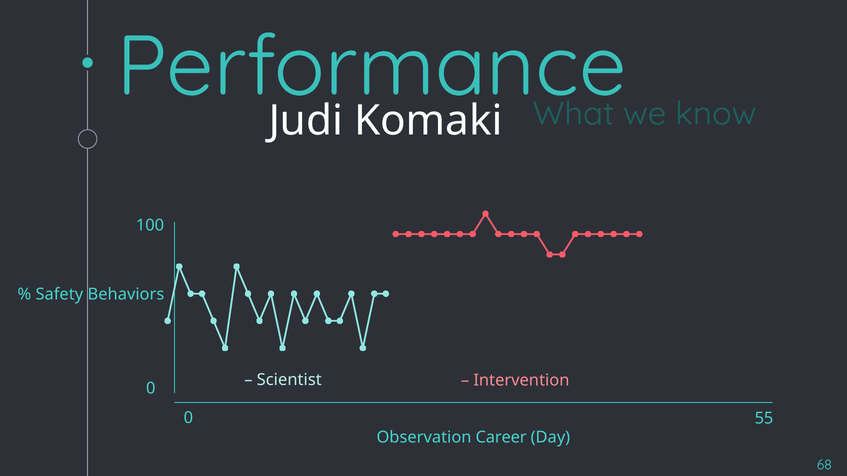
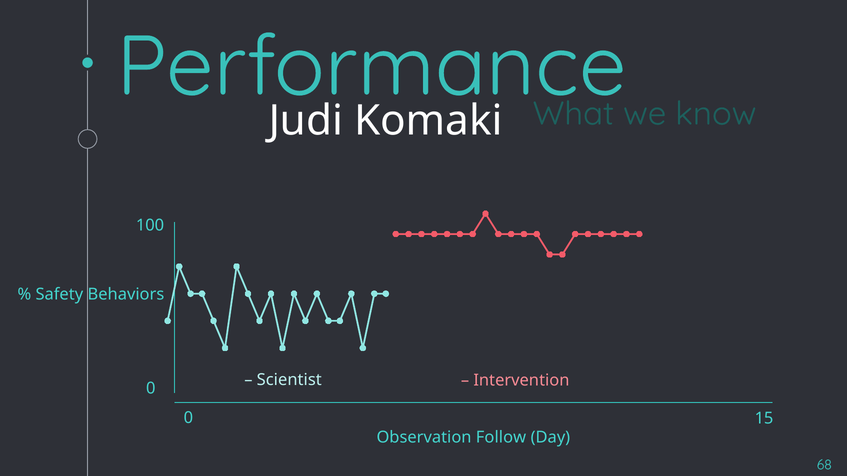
55: 55 -> 15 (764, 419)
Career: Career -> Follow (501, 438)
